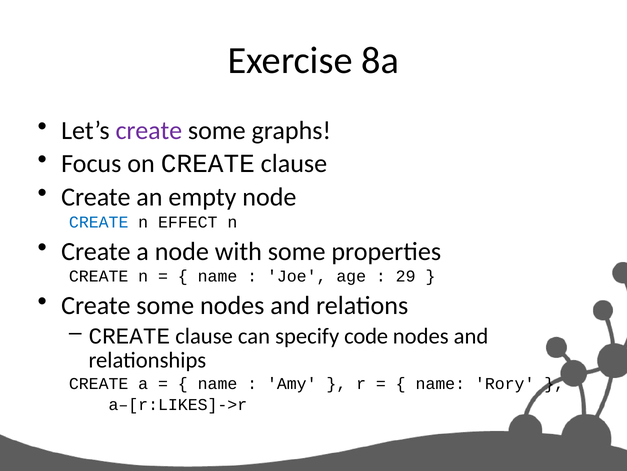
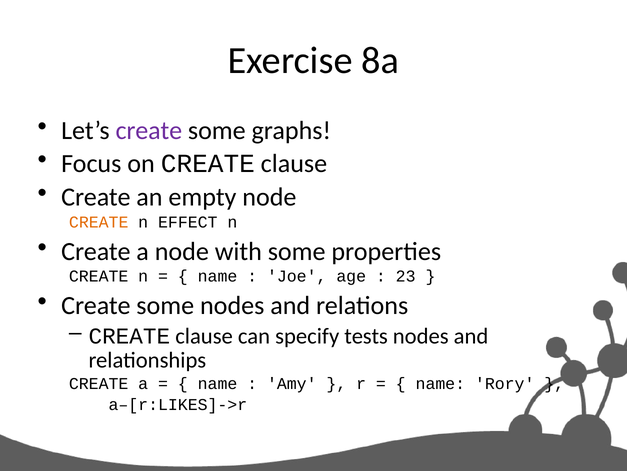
CREATE colour: blue -> orange (99, 222)
29: 29 -> 23 (406, 276)
code: code -> tests (366, 336)
